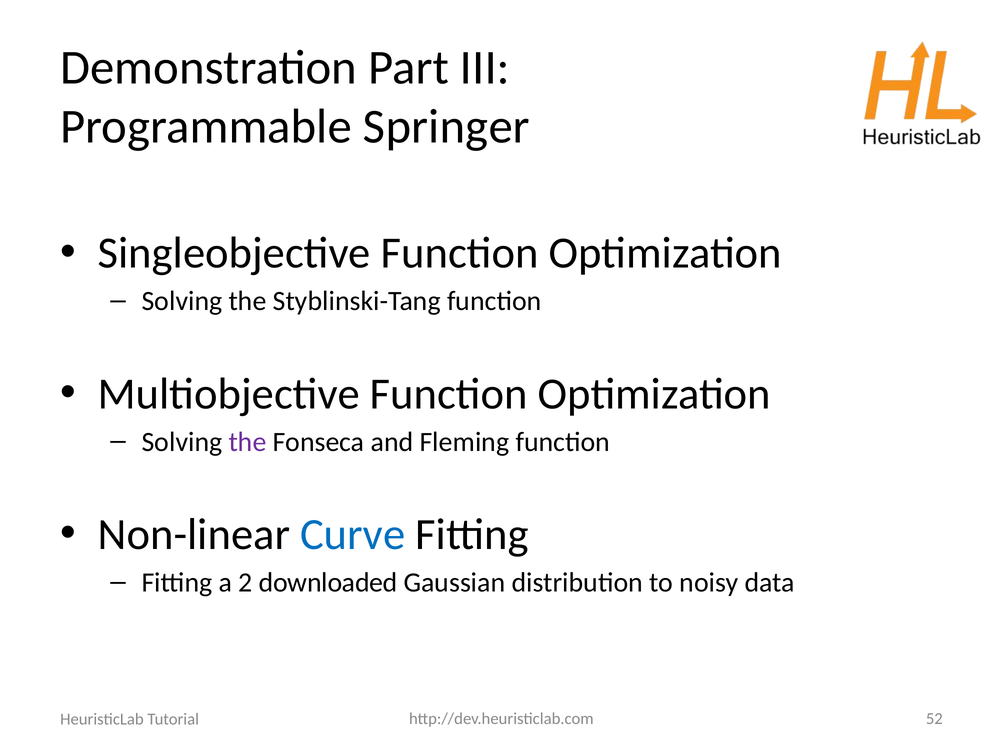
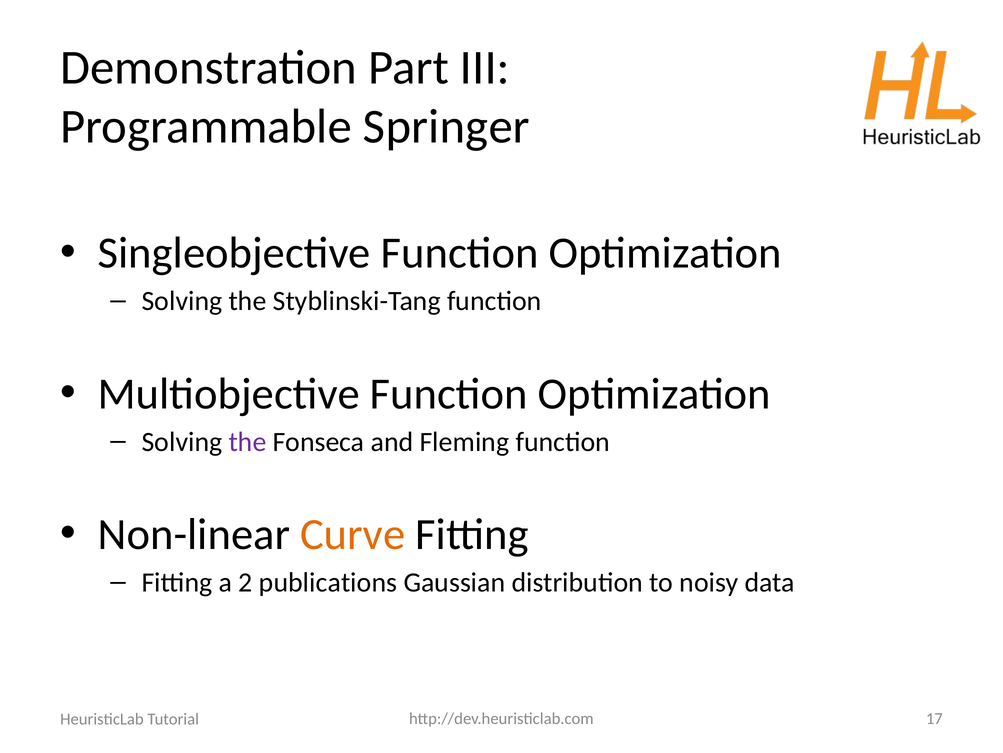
Curve colour: blue -> orange (353, 534)
downloaded: downloaded -> publications (328, 582)
52: 52 -> 17 (934, 718)
